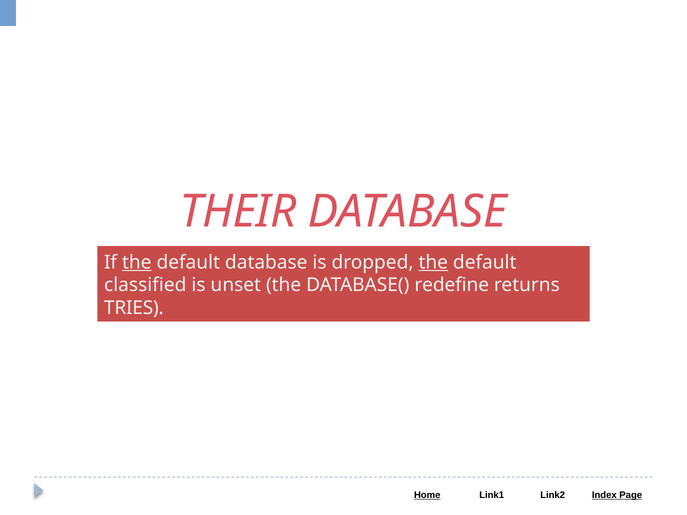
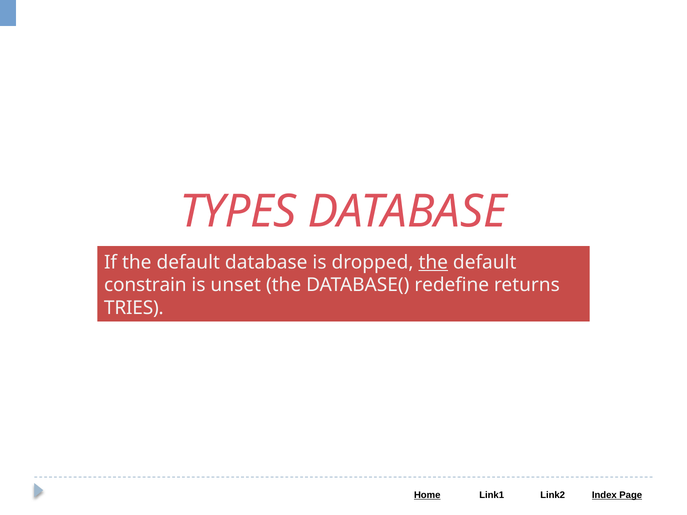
THEIR: THEIR -> TYPES (238, 212)
the underline: present -> none (137, 262)
classified: classified -> constrain (145, 285)
